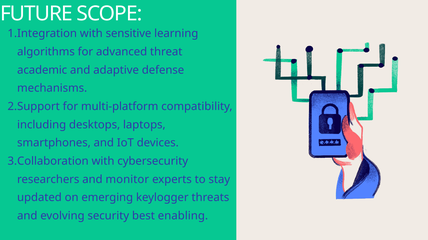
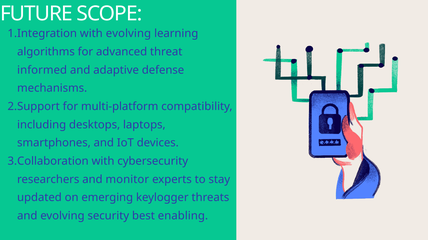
with sensitive: sensitive -> evolving (128, 34)
academic: academic -> informed (42, 70)
